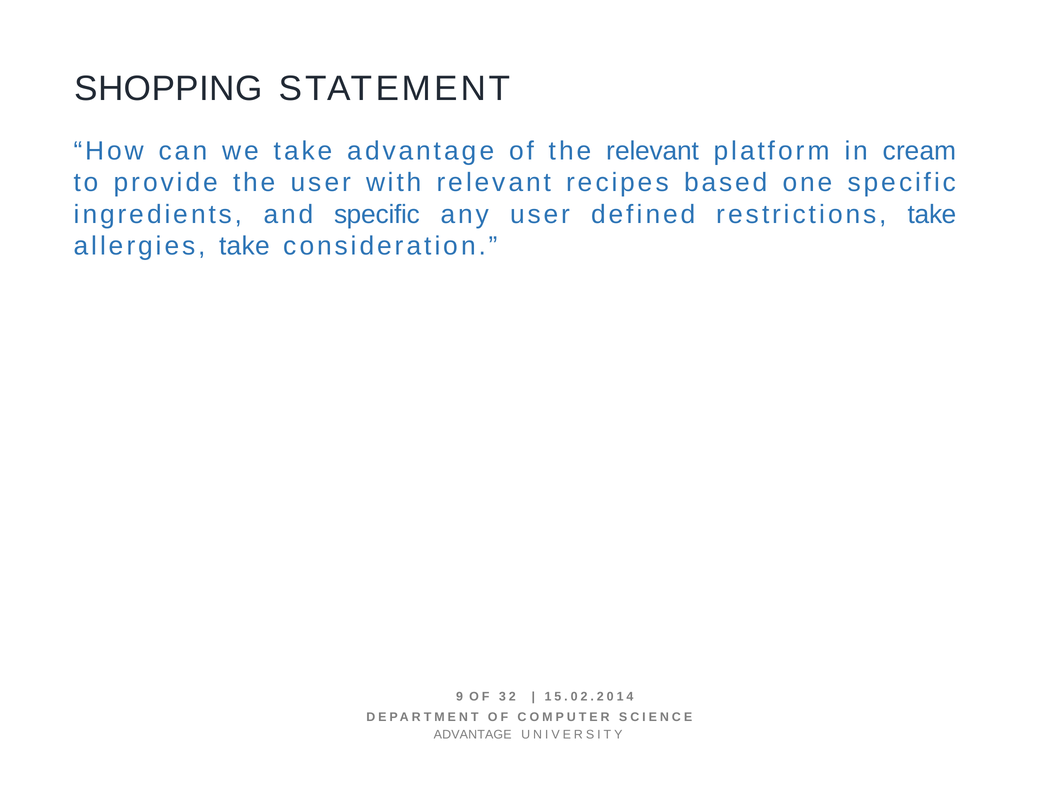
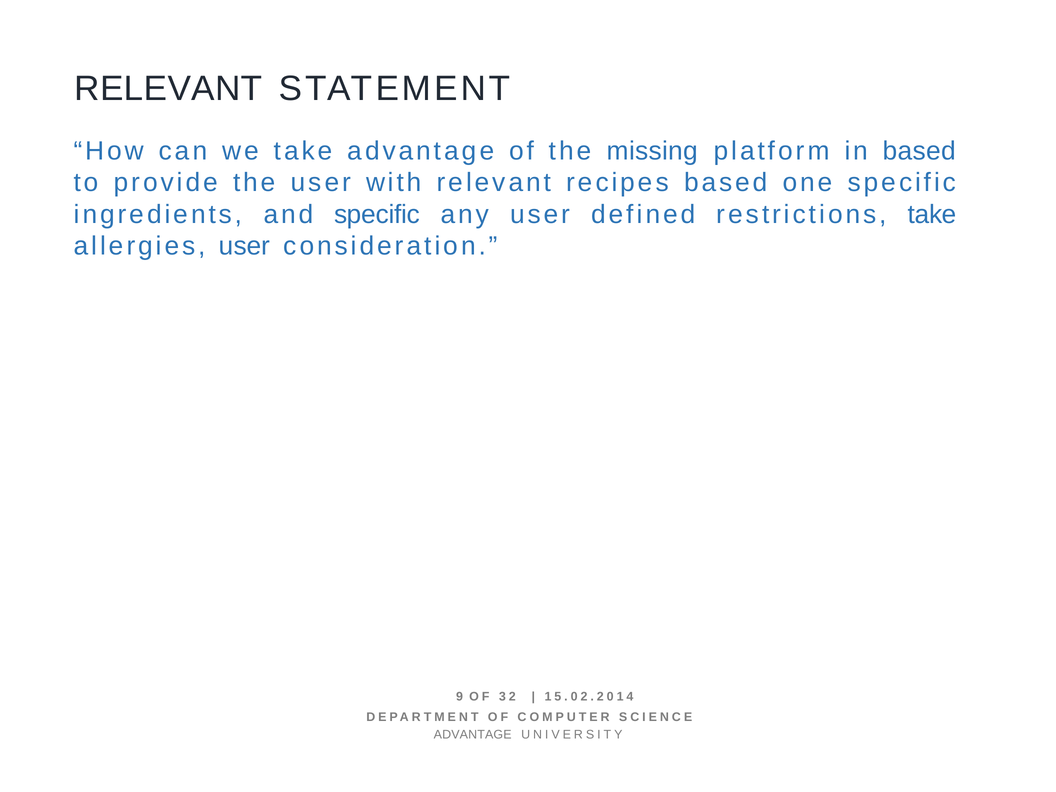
SHOPPING: SHOPPING -> RELEVANT (168, 89)
the relevant: relevant -> missing (652, 151)
in cream: cream -> based (919, 151)
allergies take: take -> user (245, 246)
